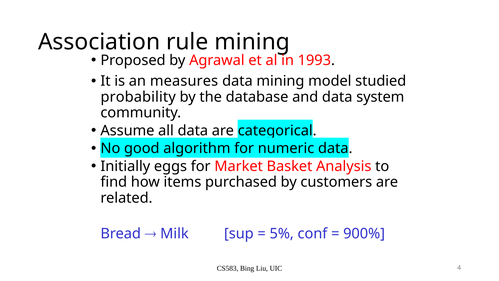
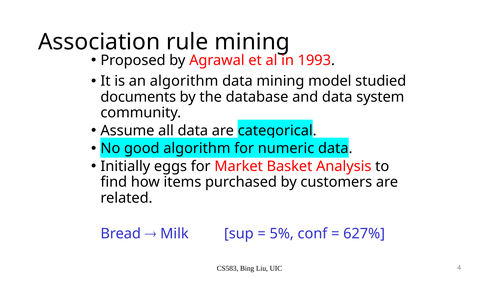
an measures: measures -> algorithm (184, 81)
probability: probability -> documents (138, 97)
900%: 900% -> 627% (364, 233)
